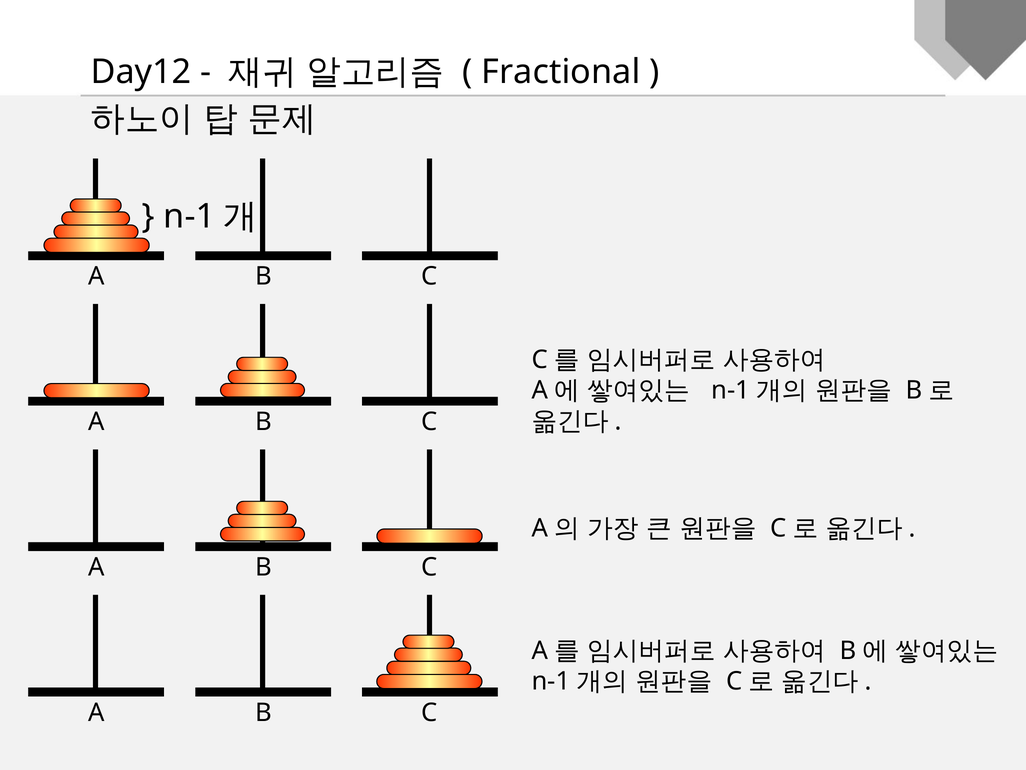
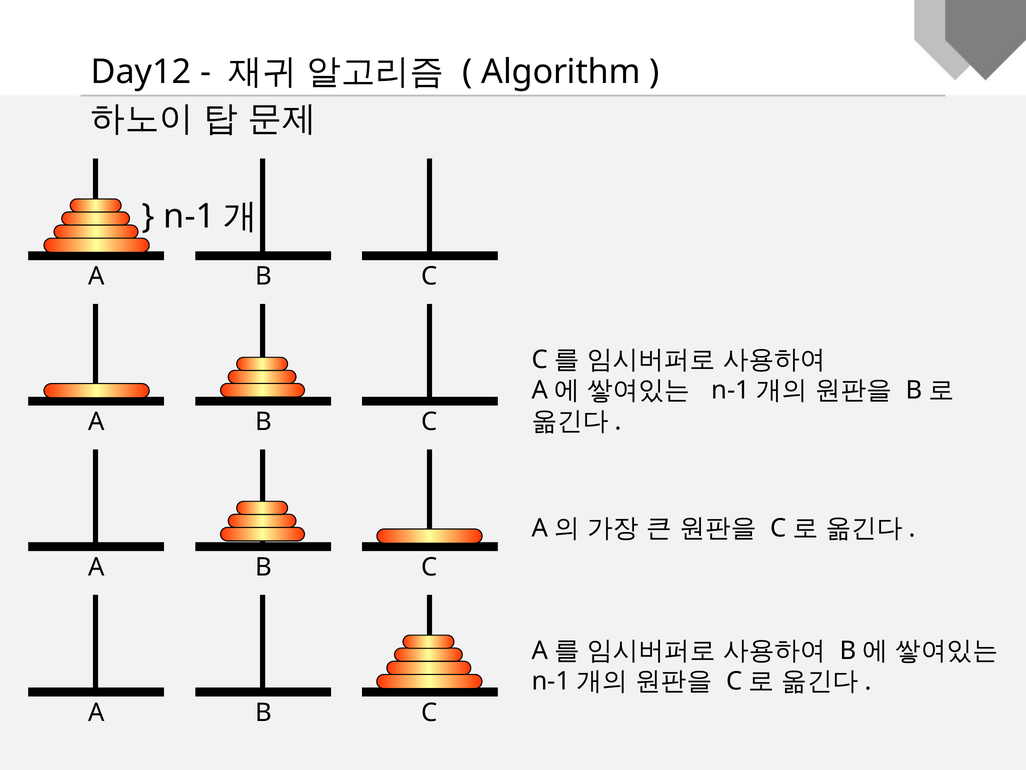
Fractional: Fractional -> Algorithm (561, 72)
